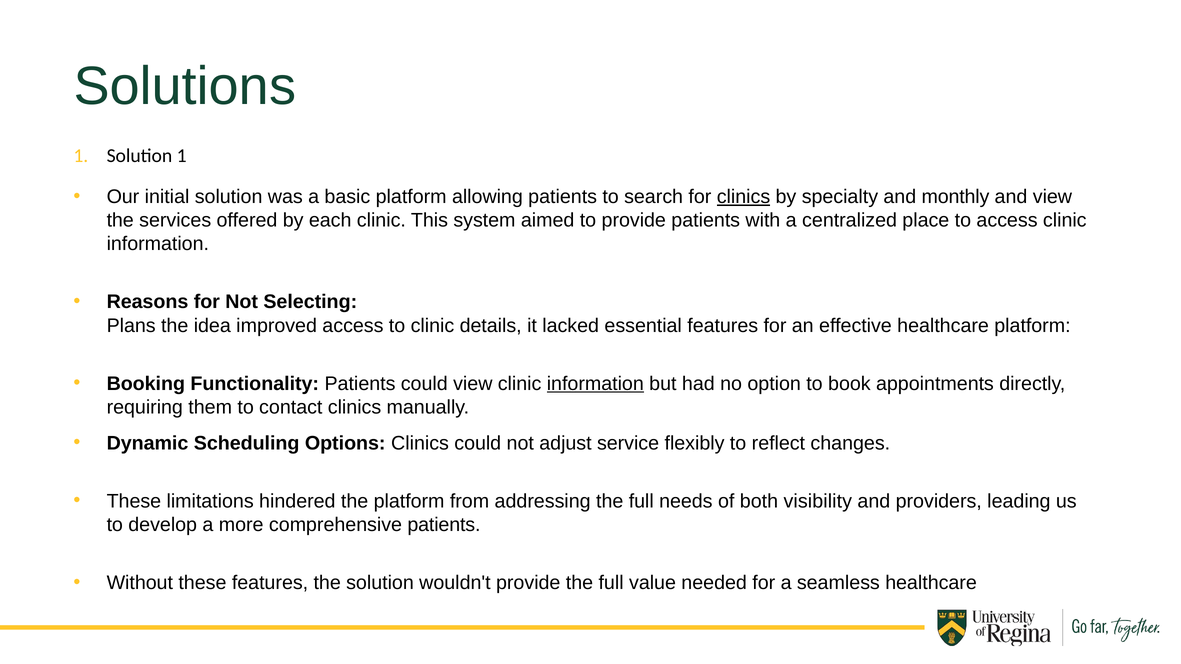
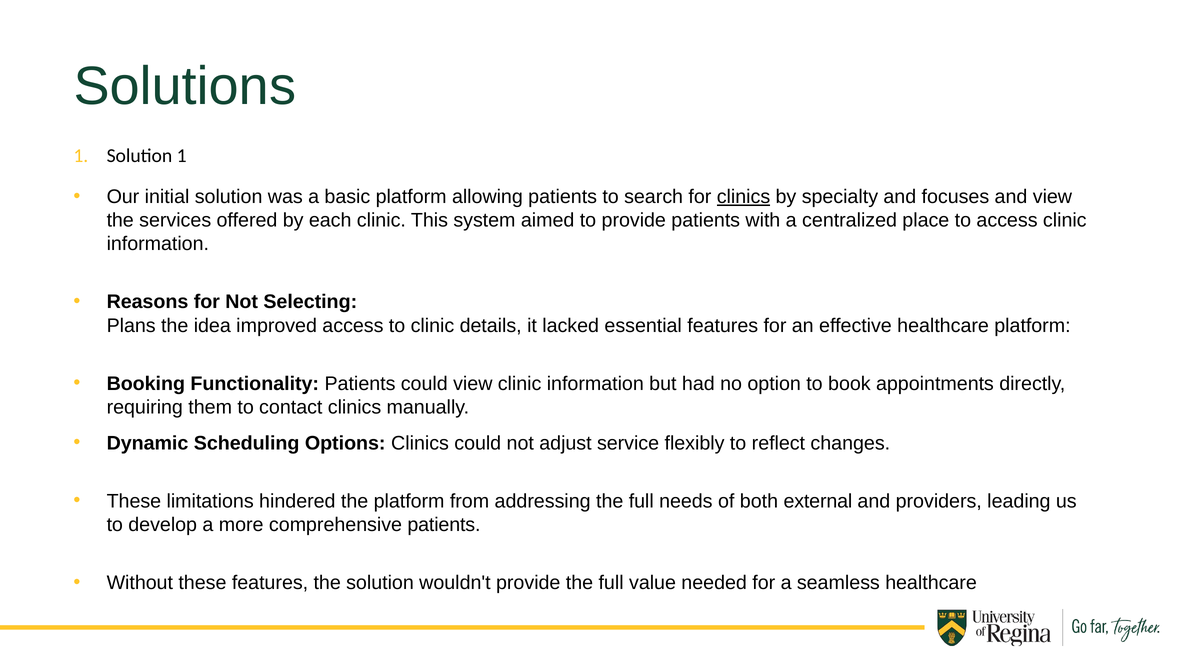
monthly: monthly -> focuses (955, 197)
information underline: present -> none (595, 384)
visibility: visibility -> external (818, 501)
